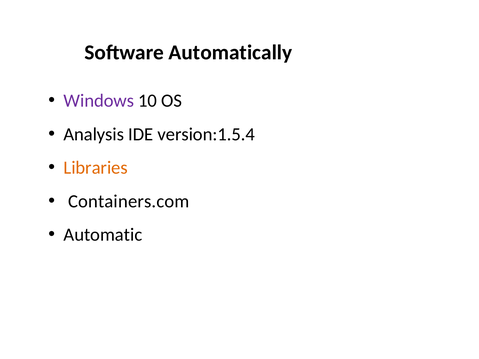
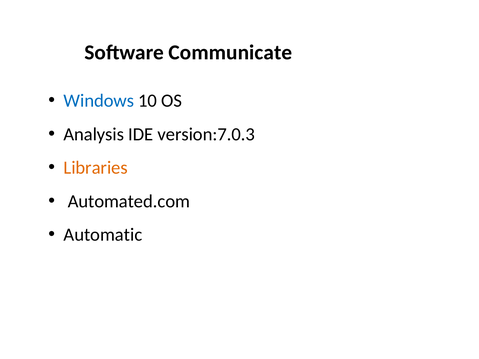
Automatically: Automatically -> Communicate (230, 53)
Windows colour: purple -> blue (99, 101)
version:1.5.4: version:1.5.4 -> version:7.0.3 (206, 134)
Containers.com: Containers.com -> Automated.com (129, 201)
